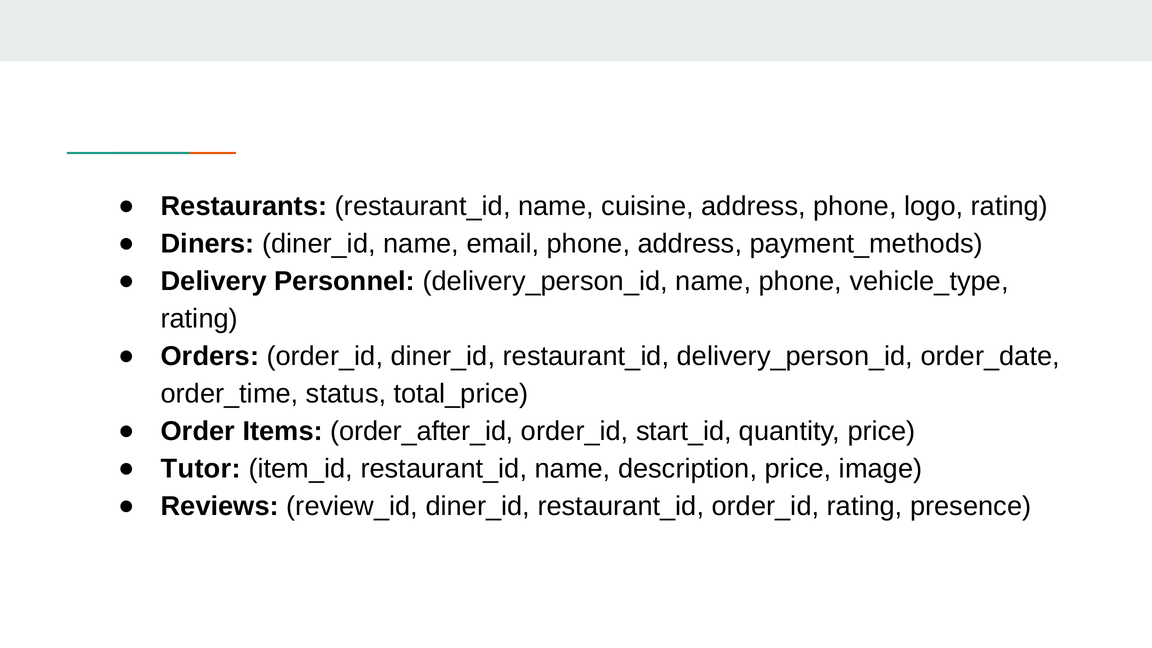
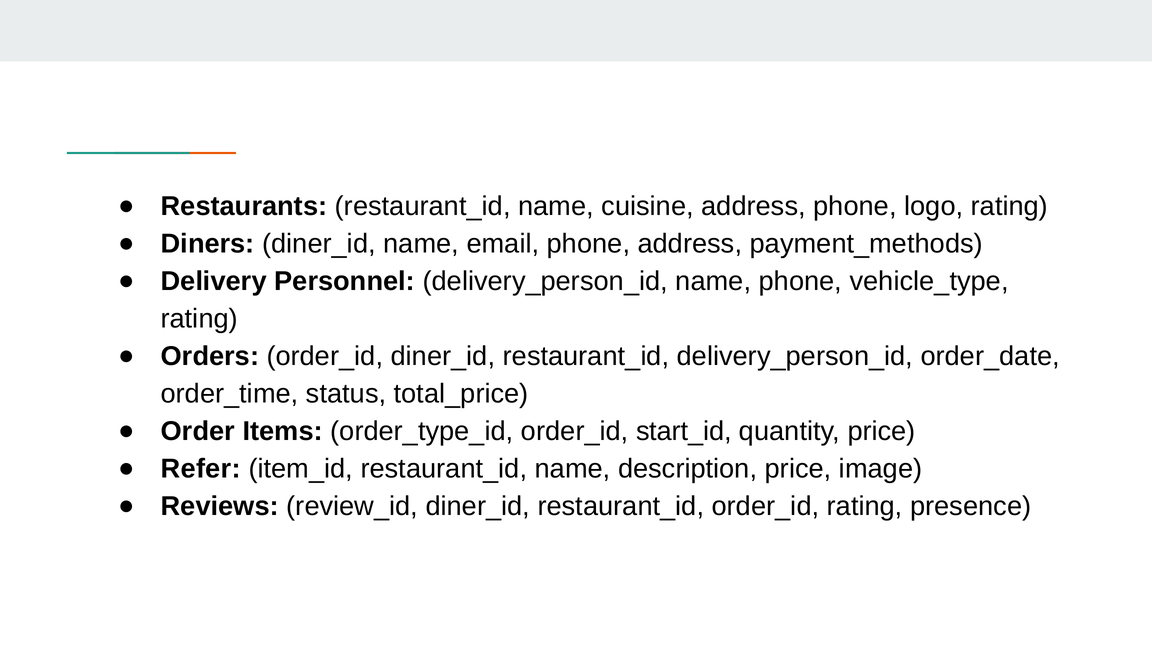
order_after_id: order_after_id -> order_type_id (422, 432)
Tutor: Tutor -> Refer (201, 469)
